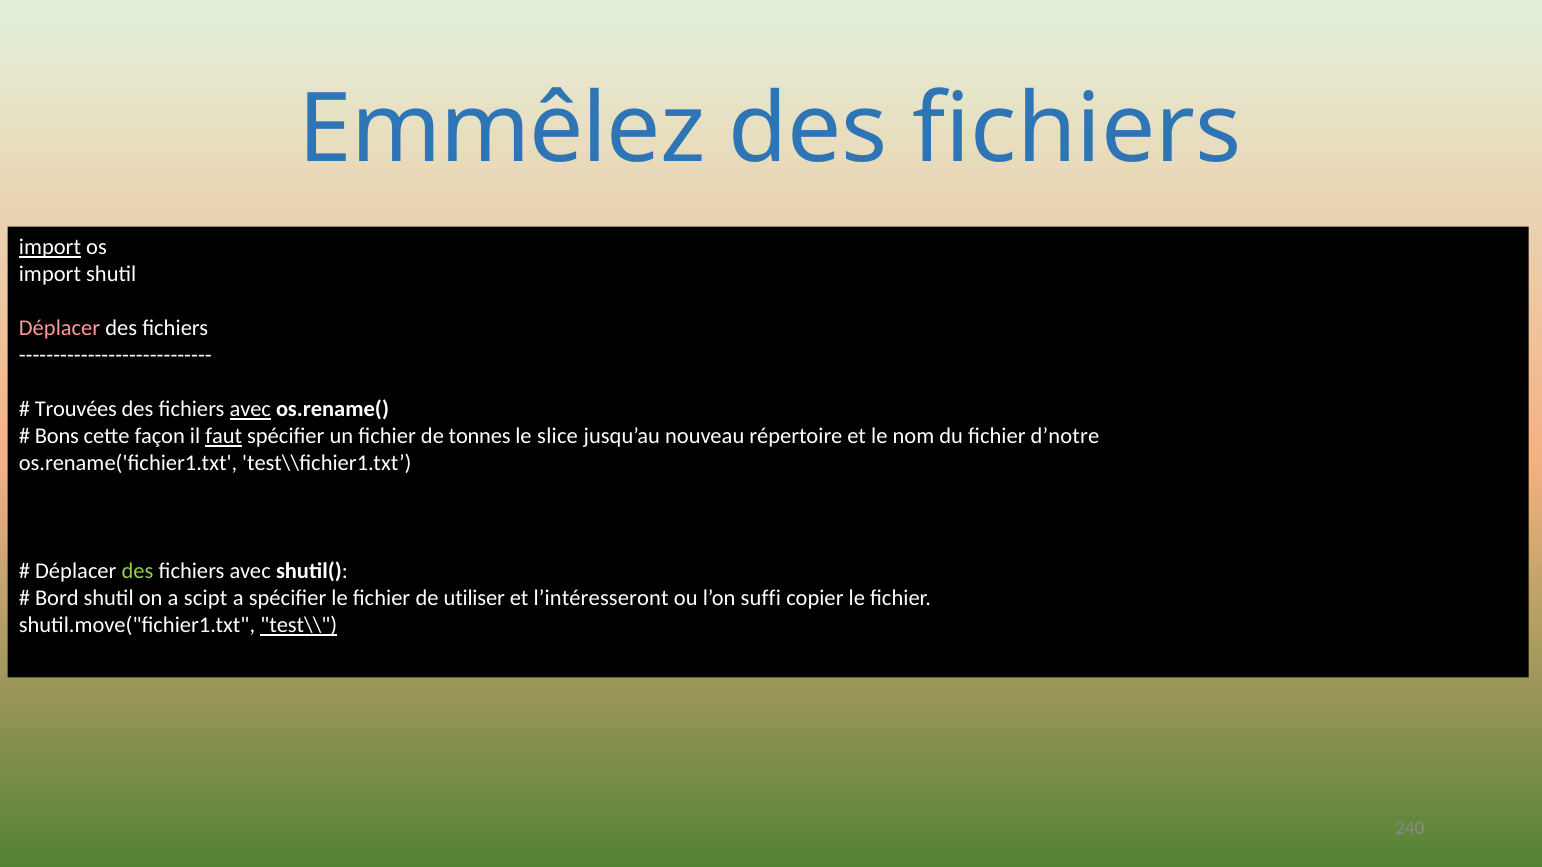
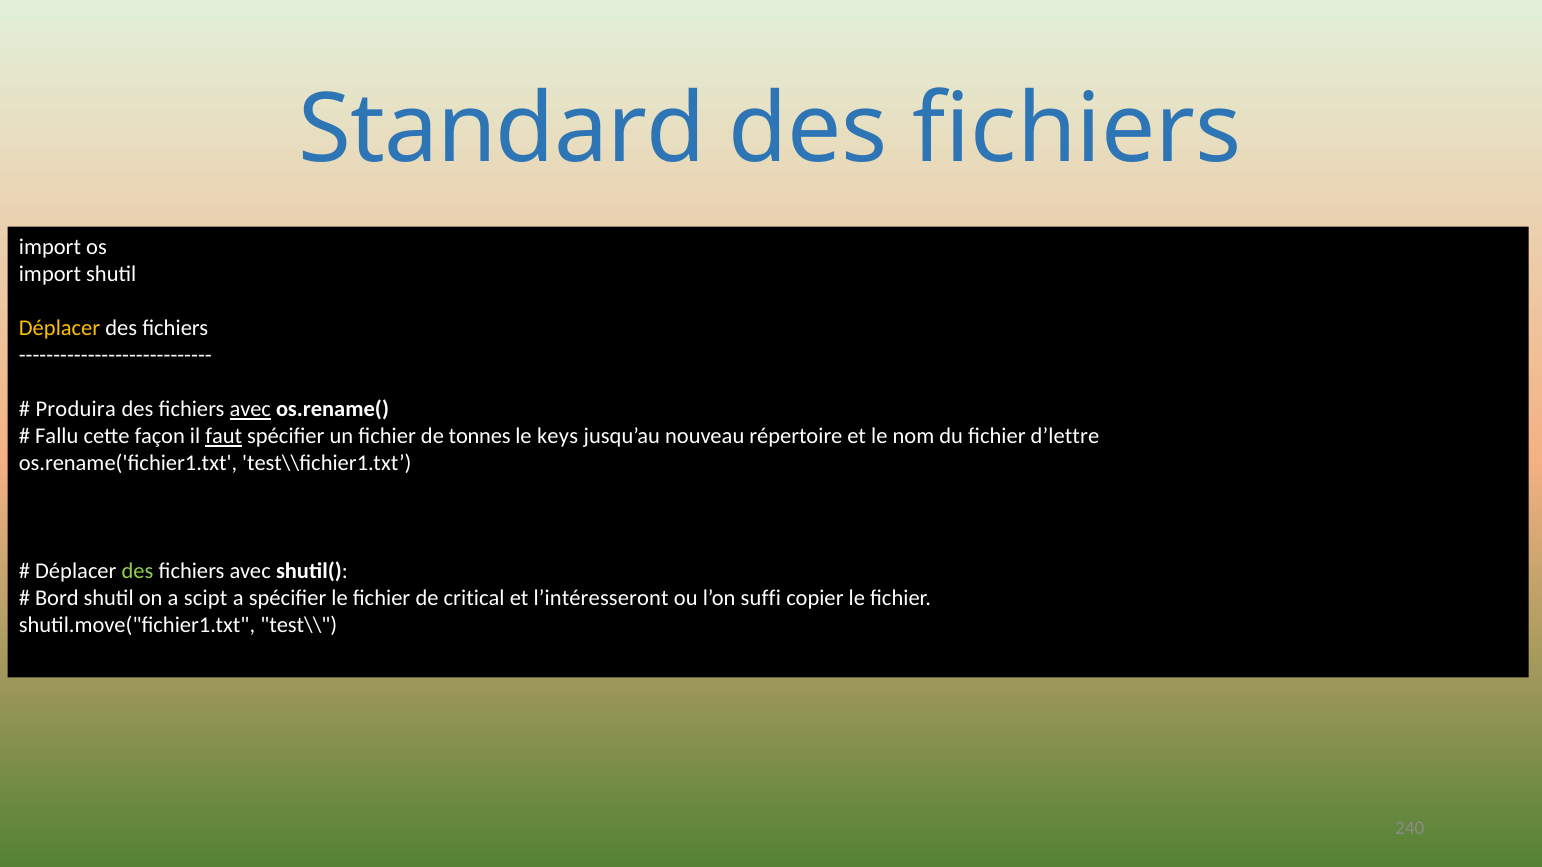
Emmêlez: Emmêlez -> Standard (502, 129)
import underline: present -> none (50, 248)
Déplacer colour: pink -> yellow (60, 329)
Trouvées: Trouvées -> Produira (76, 410)
Bons: Bons -> Fallu (57, 437)
slice: slice -> keys (558, 437)
d’notre: d’notre -> d’lettre (1065, 437)
utiliser: utiliser -> critical (474, 599)
test\\ underline: present -> none (299, 626)
